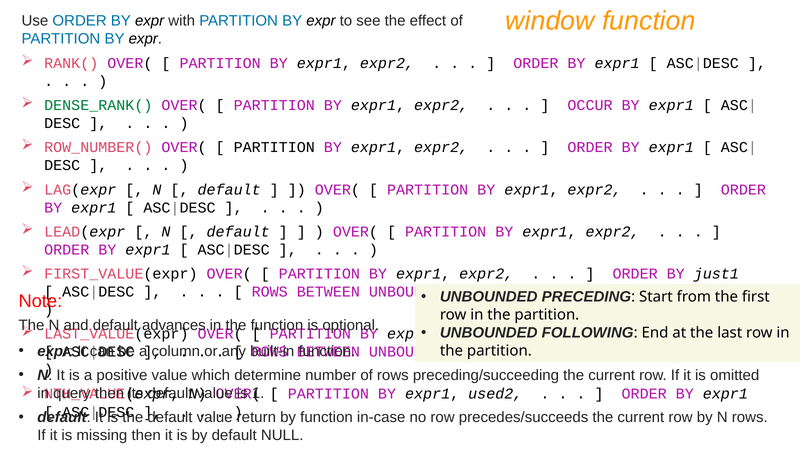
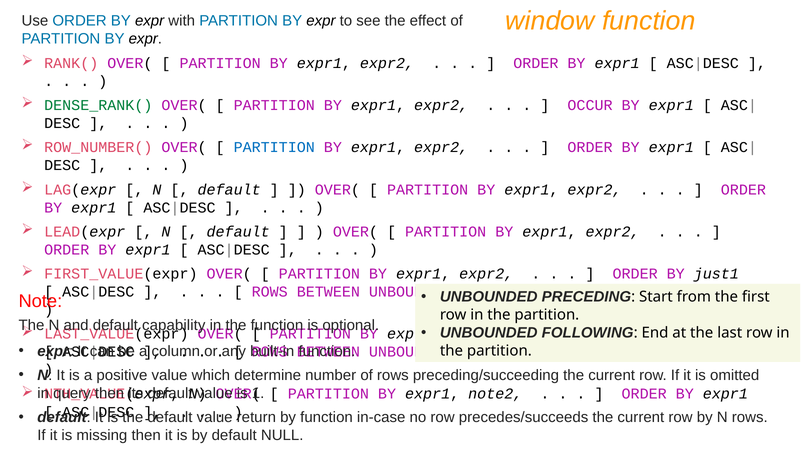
PARTITION colour: black -> blue (274, 148)
advances: advances -> capability (174, 325)
used2: used2 -> note2 (495, 394)
